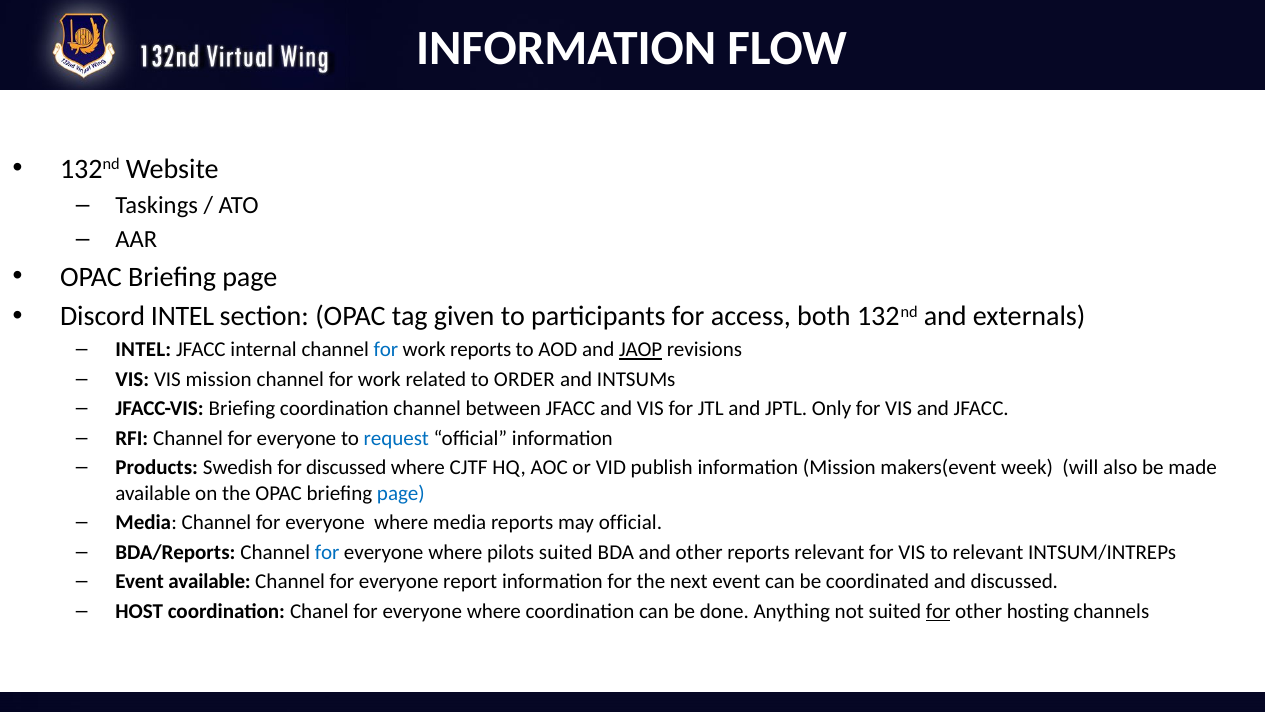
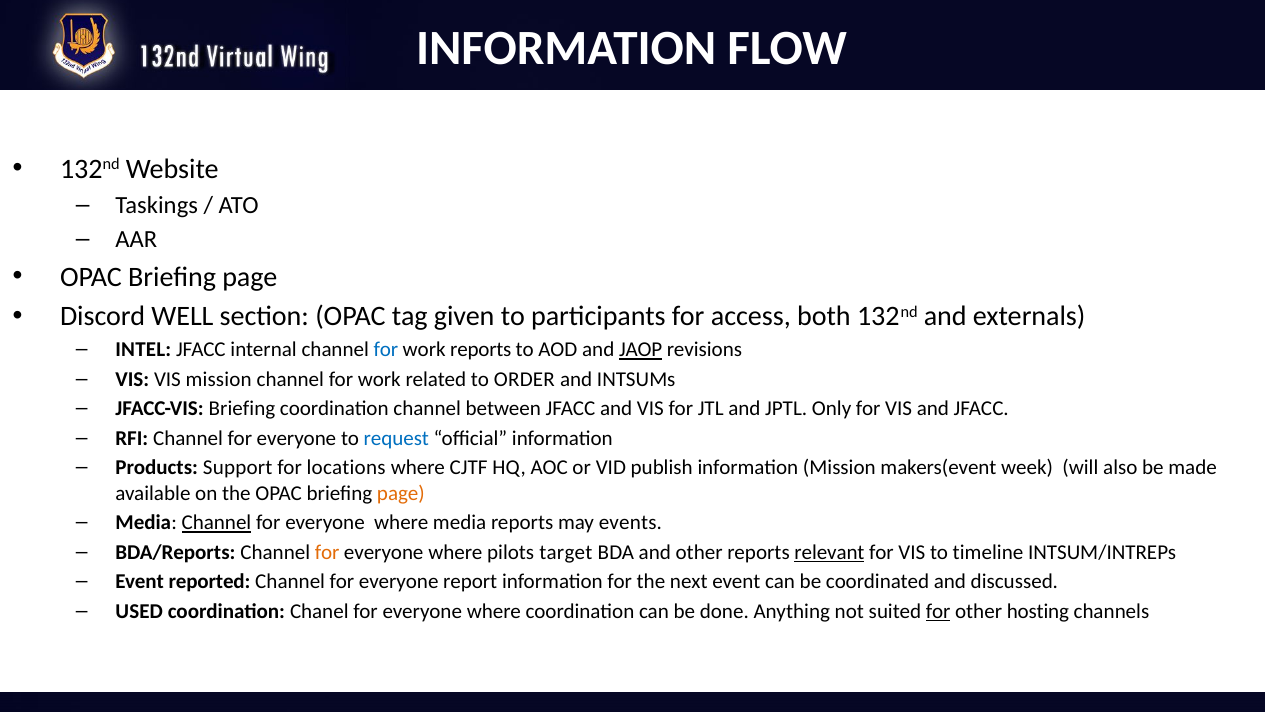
Discord INTEL: INTEL -> WELL (183, 316)
Swedish: Swedish -> Support (238, 468)
for discussed: discussed -> locations (346, 468)
page colour: blue -> orange (401, 493)
Channel underline: none -> present (216, 523)
may official: official -> events (630, 523)
for colour: blue -> orange (327, 552)
pilots suited: suited -> target (566, 552)
relevant underline: none -> present (829, 552)
to relevant: relevant -> timeline (988, 552)
Event available: available -> reported (209, 582)
HOST: HOST -> USED (139, 611)
